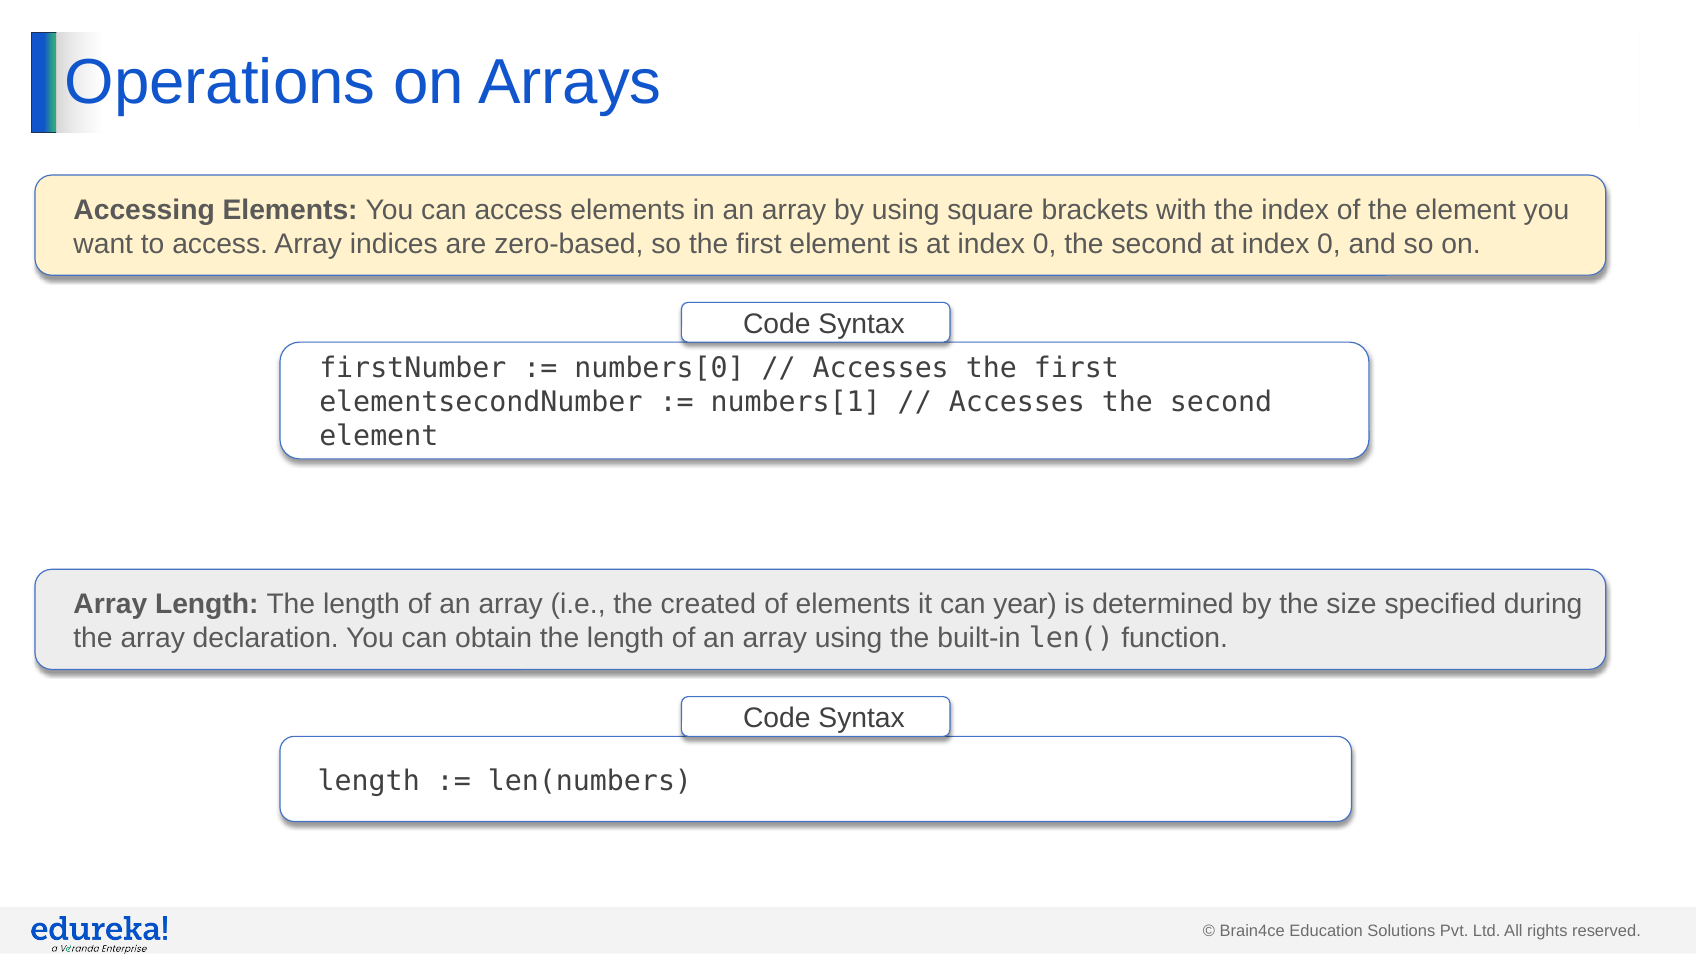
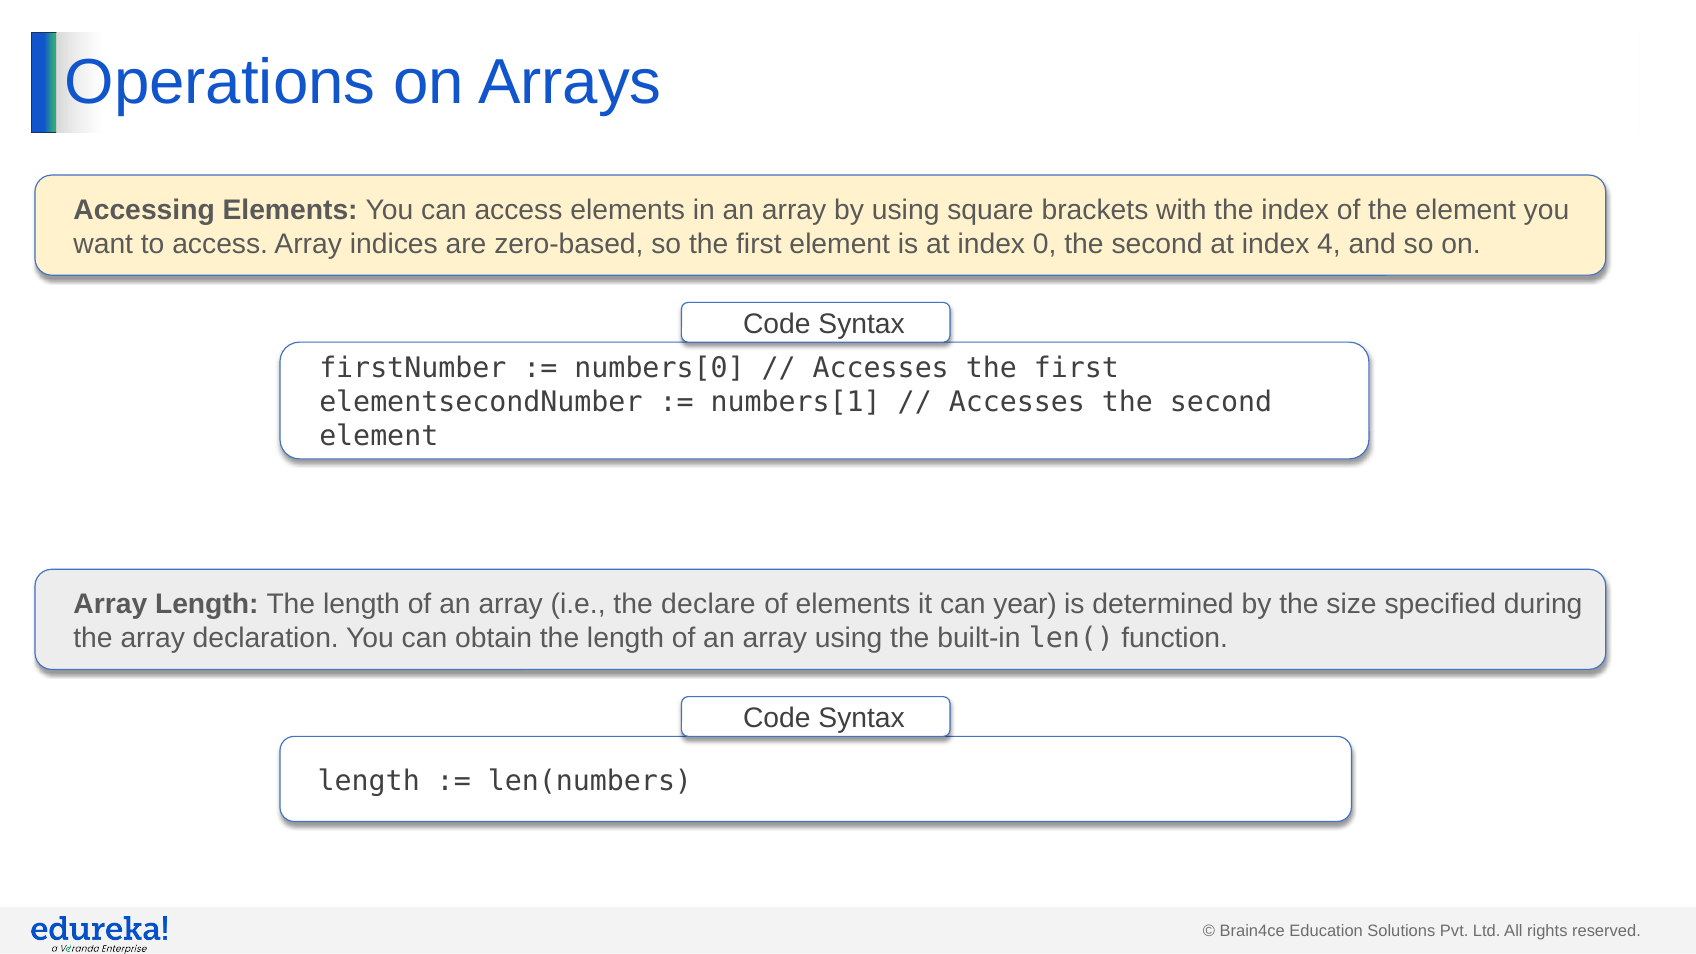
second at index 0: 0 -> 4 (1329, 244)
created: created -> declare (708, 604)
